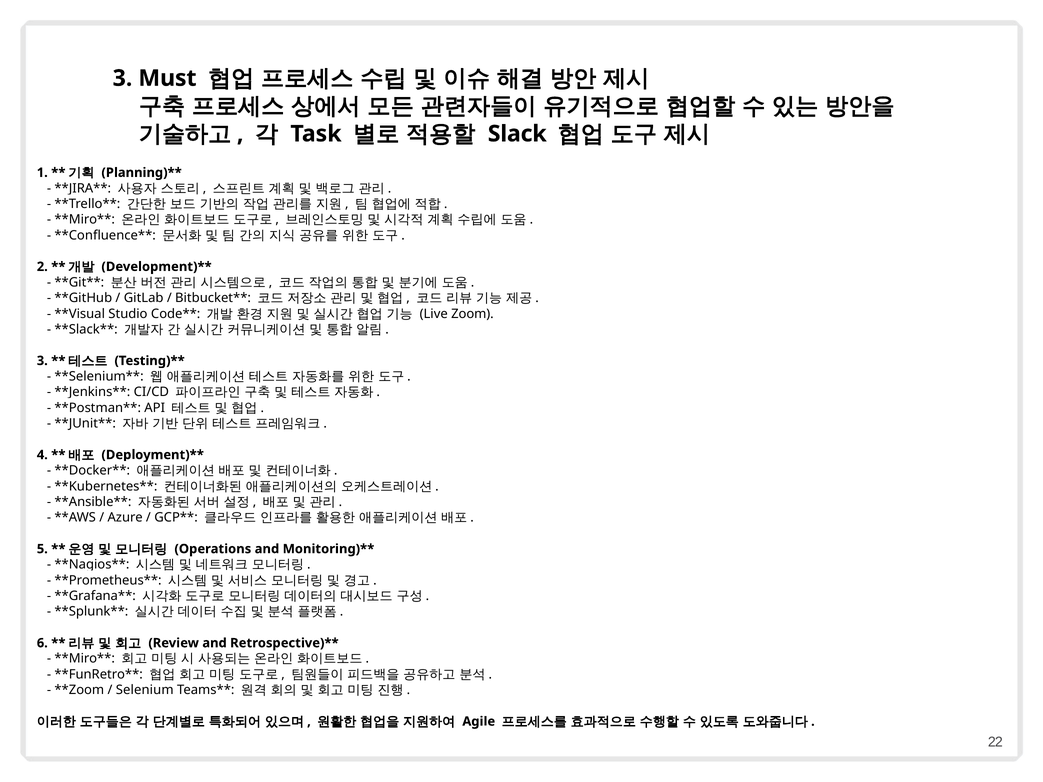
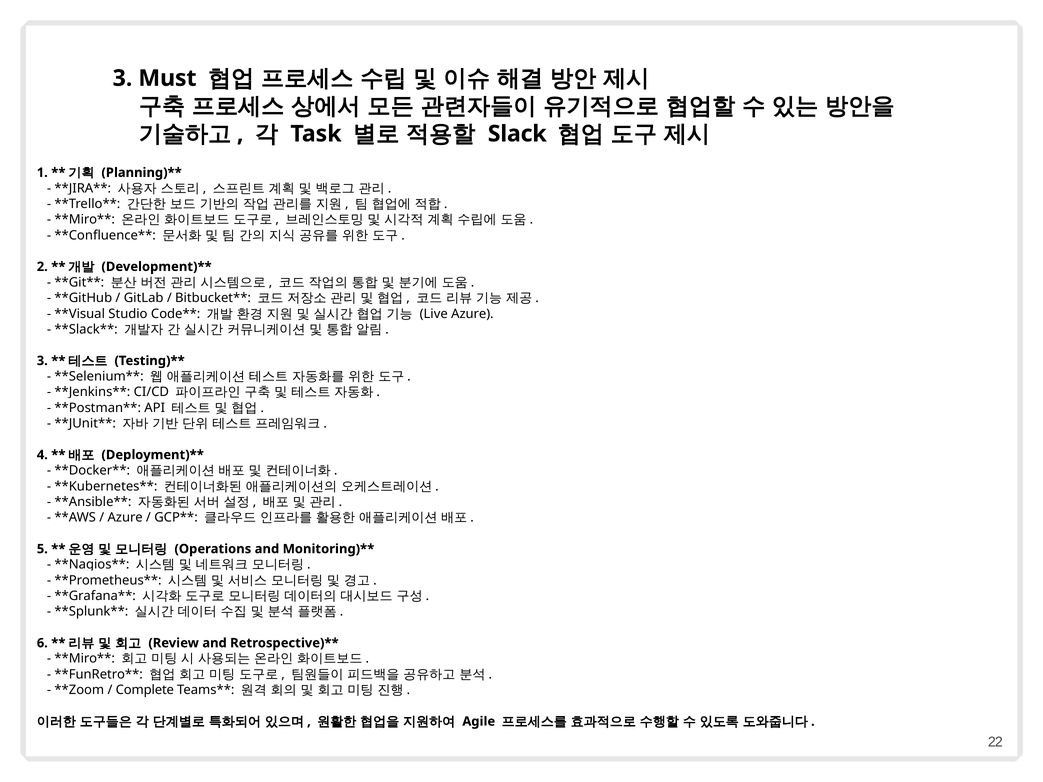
Live Zoom: Zoom -> Azure (472, 314)
Selenium: Selenium -> Complete (145, 690)
